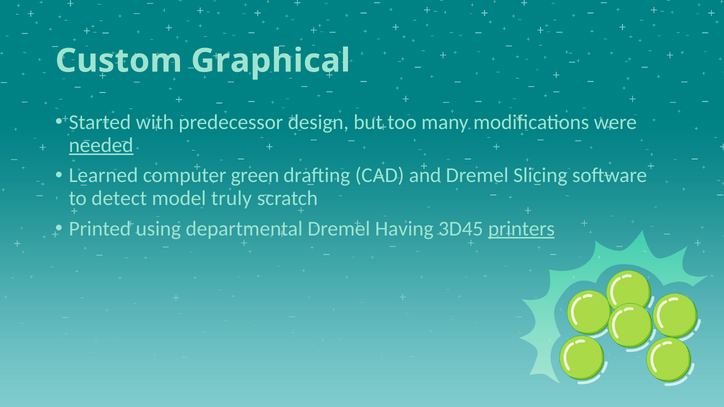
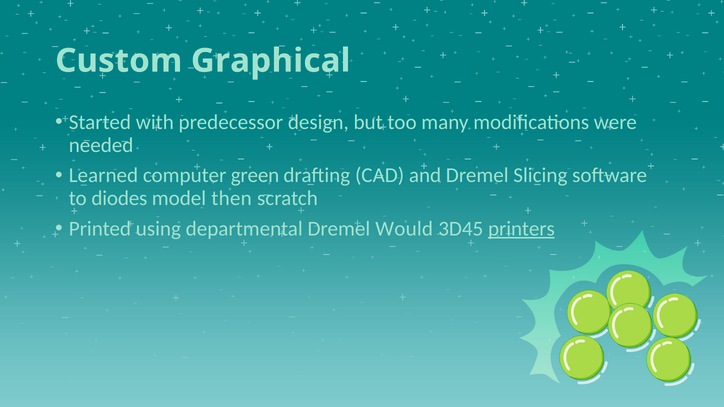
needed underline: present -> none (101, 145)
detect: detect -> diodes (119, 198)
truly: truly -> then (232, 198)
Having: Having -> Would (404, 229)
